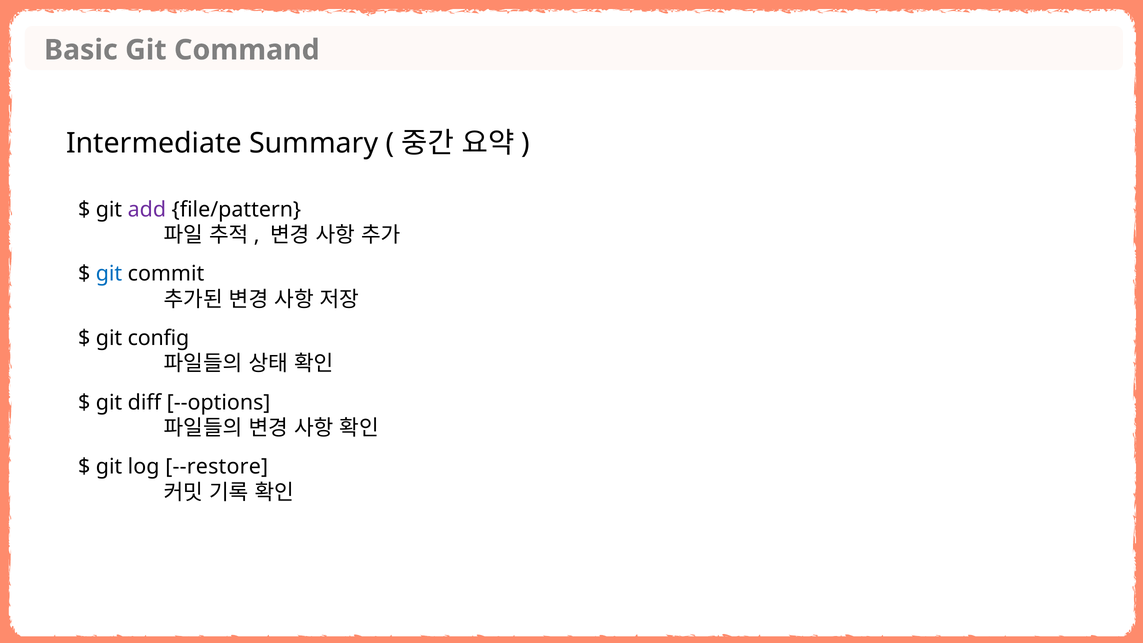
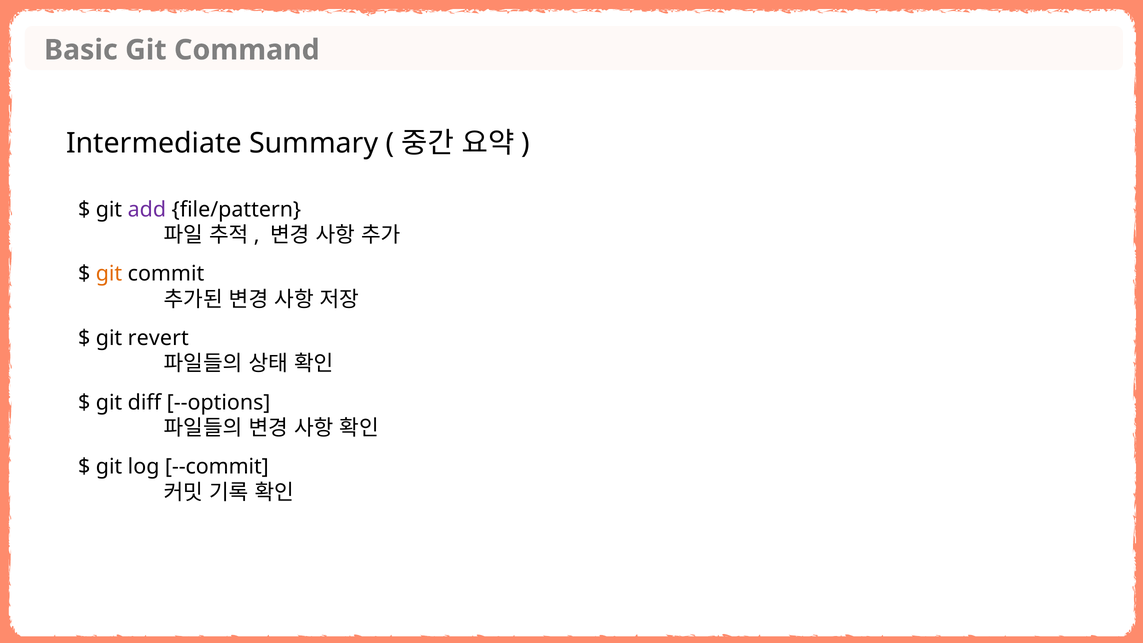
git colour: blue -> orange (109, 274)
config: config -> revert (158, 338)
--restore: --restore -> --commit (217, 467)
